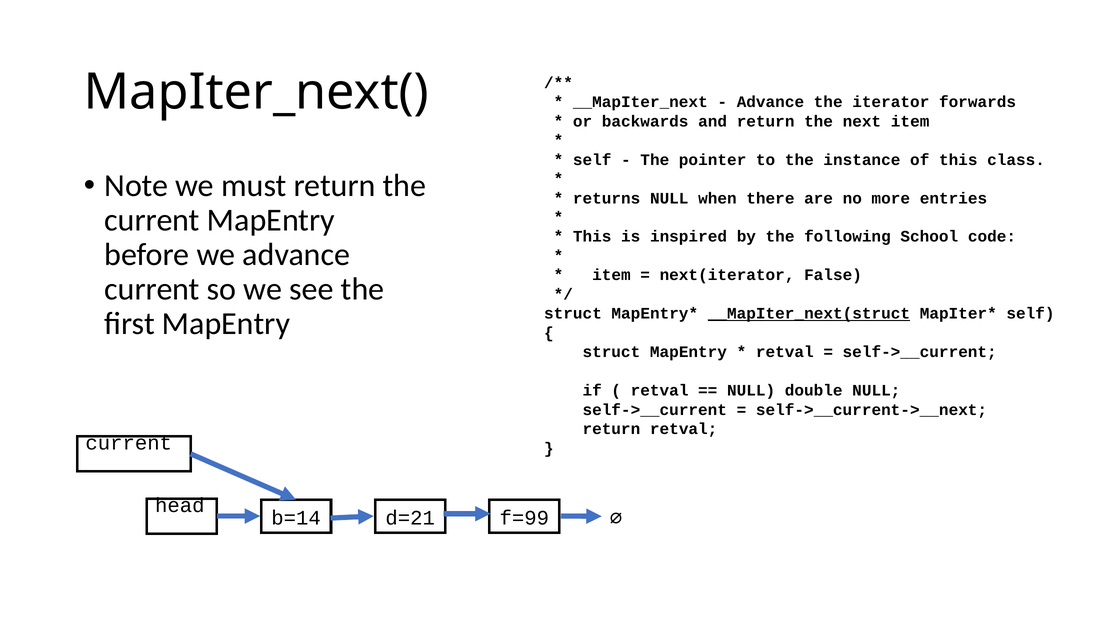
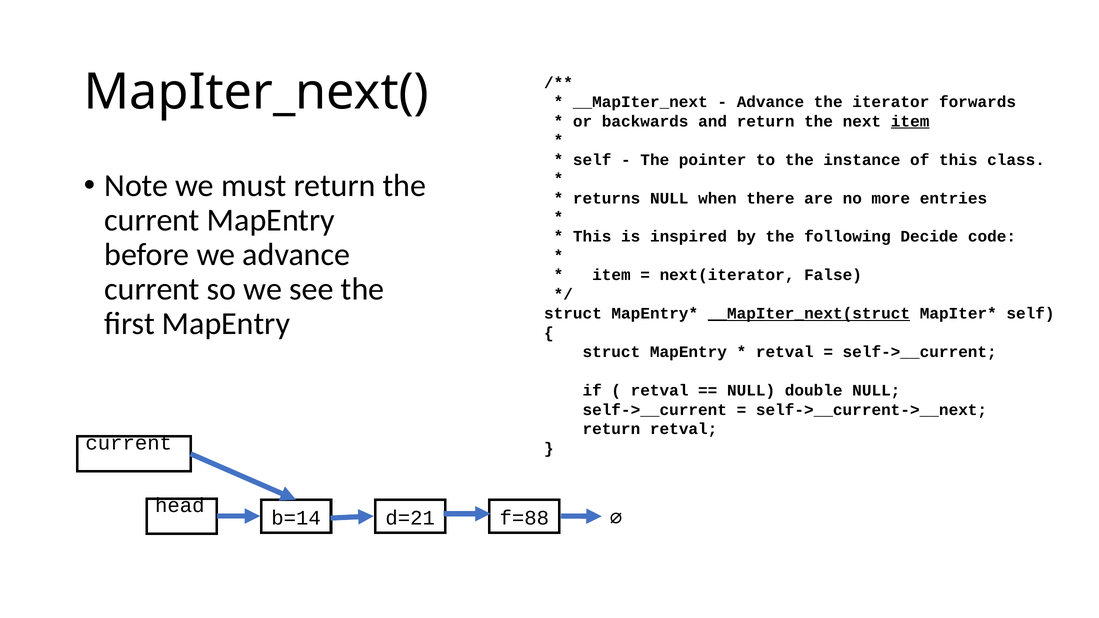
item underline: none -> present (910, 121)
School: School -> Decide (929, 237)
f=99: f=99 -> f=88 (524, 518)
